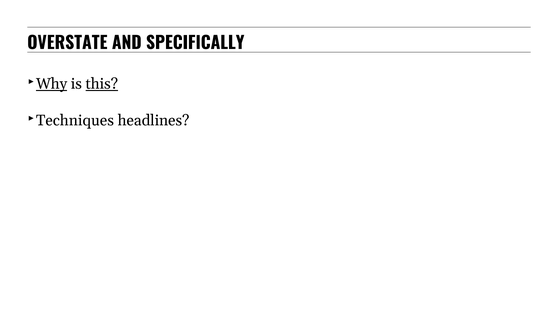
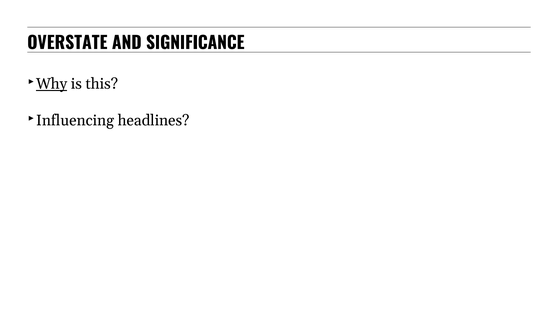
SPECIFICALLY: SPECIFICALLY -> SIGNIFICANCE (195, 43)
this underline: present -> none (102, 84)
Techniques: Techniques -> Influencing (75, 121)
